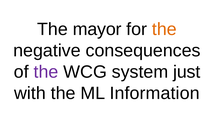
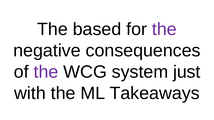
mayor: mayor -> based (97, 29)
the colour: orange -> purple (164, 29)
Information: Information -> Takeaways (155, 94)
